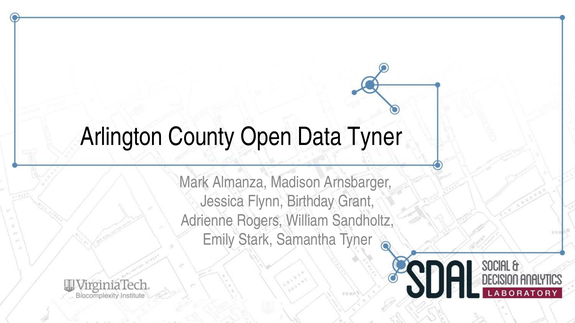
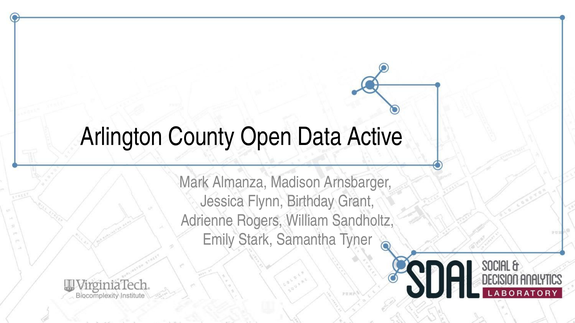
Data Tyner: Tyner -> Active (375, 137)
